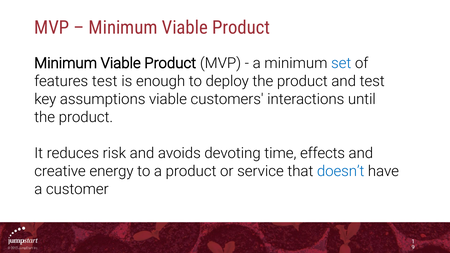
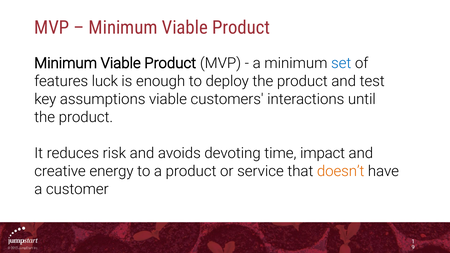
features test: test -> luck (105, 81)
effects: effects -> impact (323, 153)
doesn’t colour: blue -> orange (341, 171)
